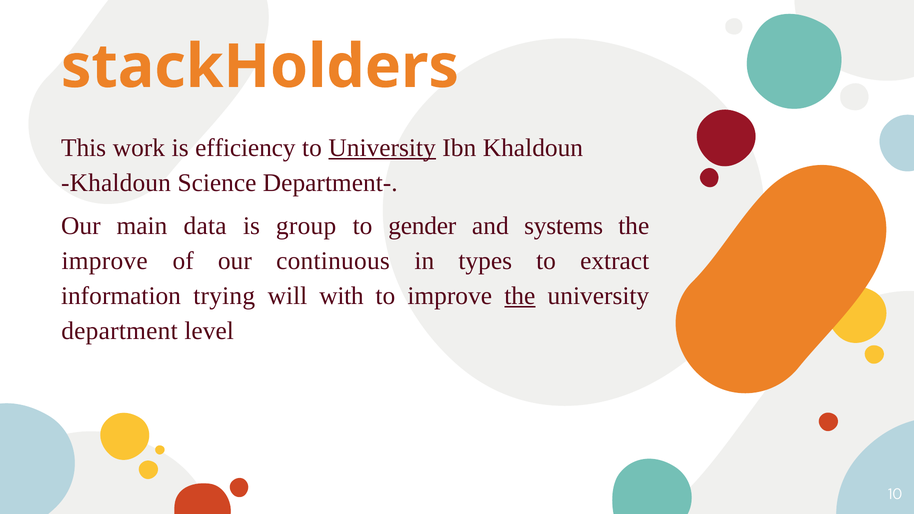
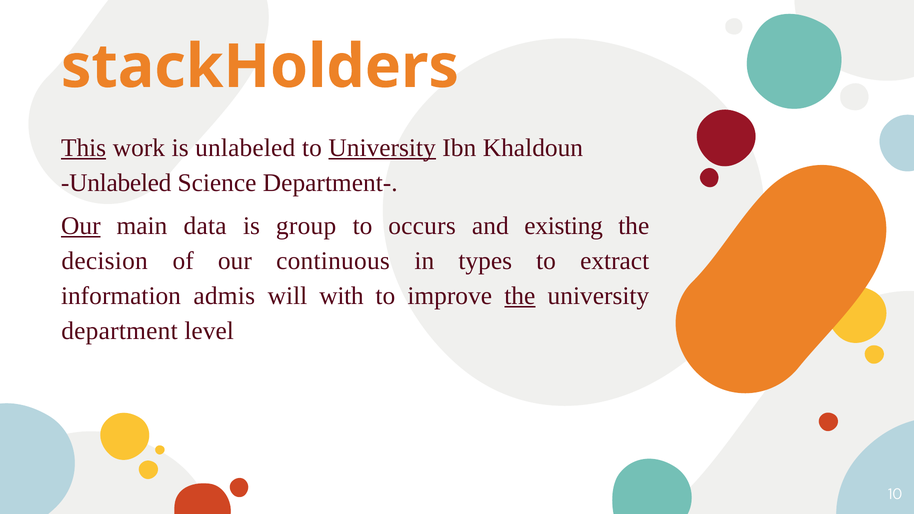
This underline: none -> present (84, 148)
is efficiency: efficiency -> unlabeled (245, 148)
Khaldoun: Khaldoun -> Unlabeled (116, 183)
Our underline: none -> present (81, 226)
gender: gender -> occurs (422, 226)
systems: systems -> existing (564, 226)
improve: improve -> decision (105, 261)
trying: trying -> admis (224, 296)
